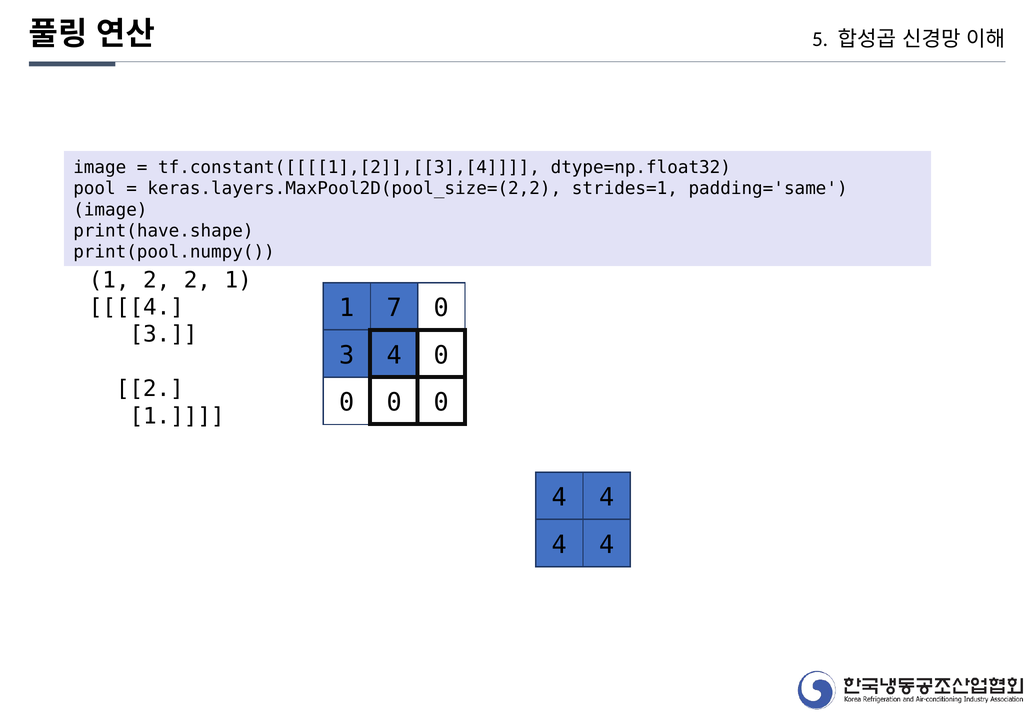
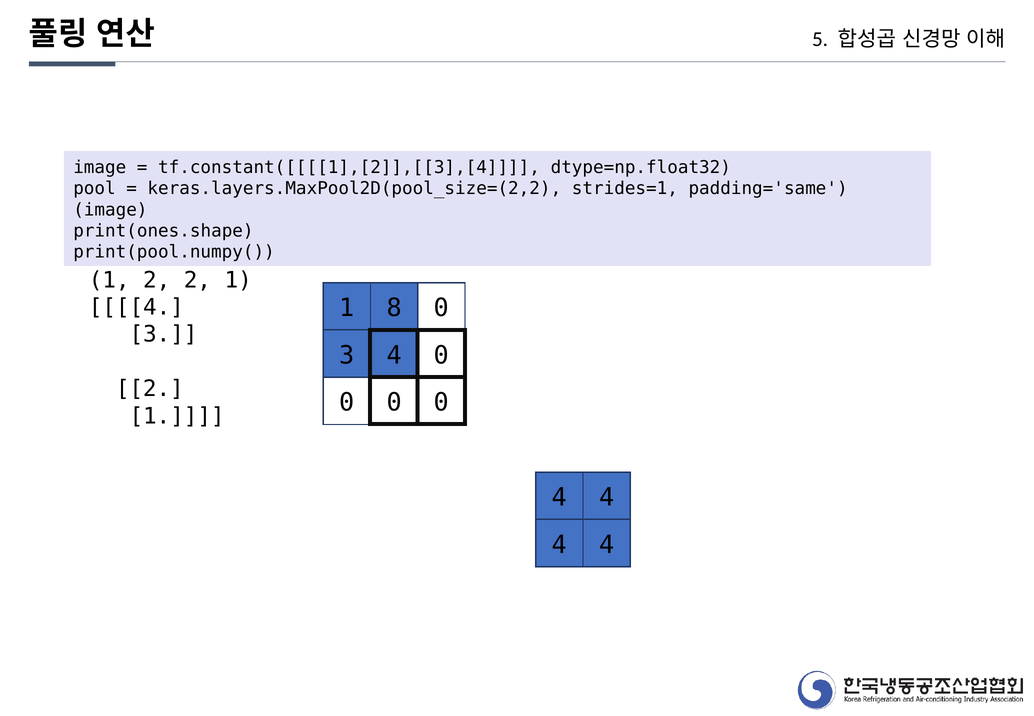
print(have.shape: print(have.shape -> print(ones.shape (163, 231)
7: 7 -> 8 (394, 308)
